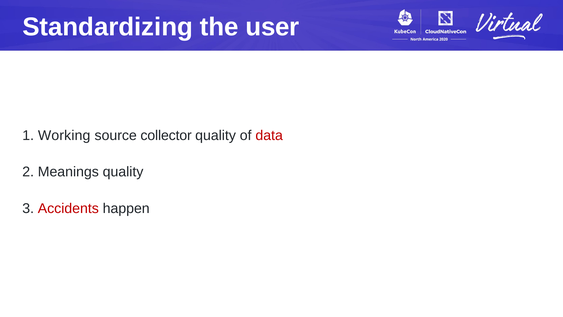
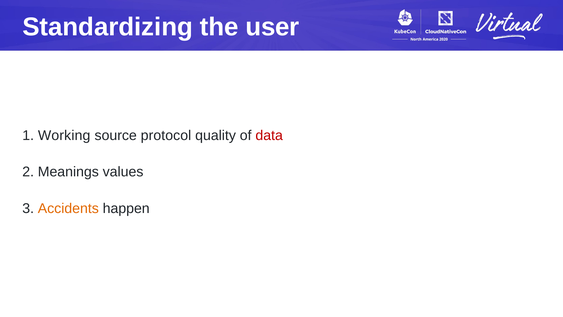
collector: collector -> protocol (166, 135)
Meanings quality: quality -> values (123, 172)
Accidents colour: red -> orange (68, 208)
